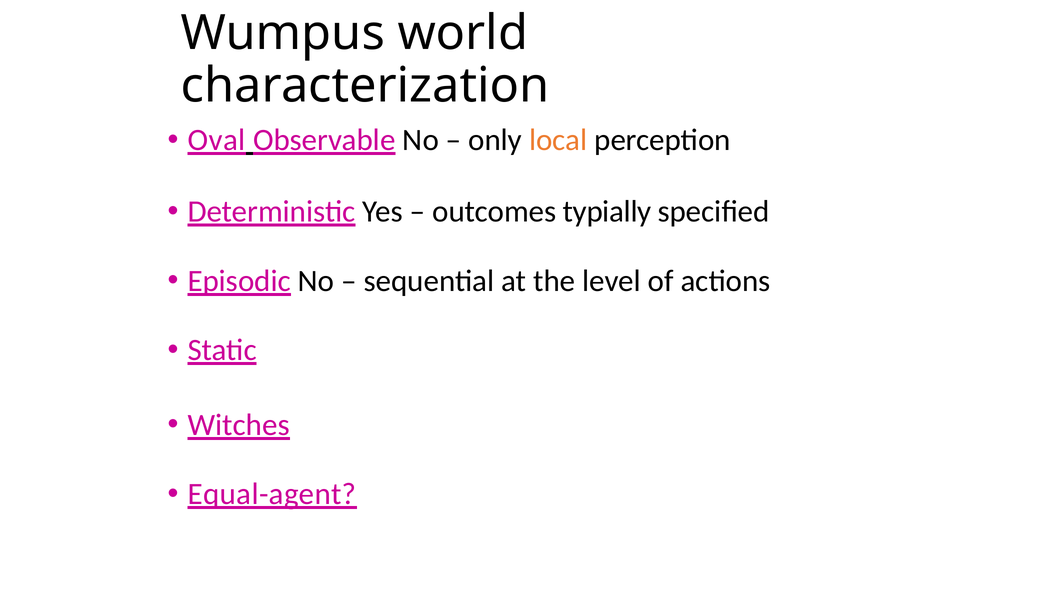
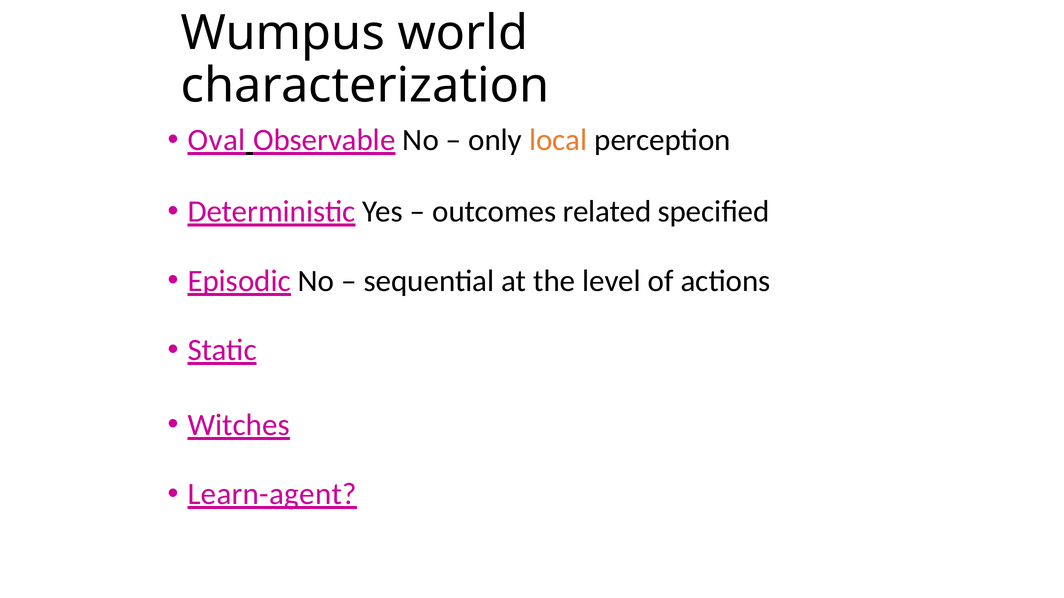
typially: typially -> related (607, 212)
Equal-agent: Equal-agent -> Learn-agent (272, 495)
